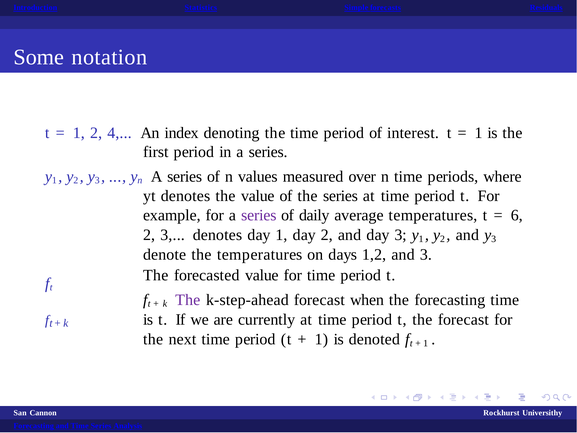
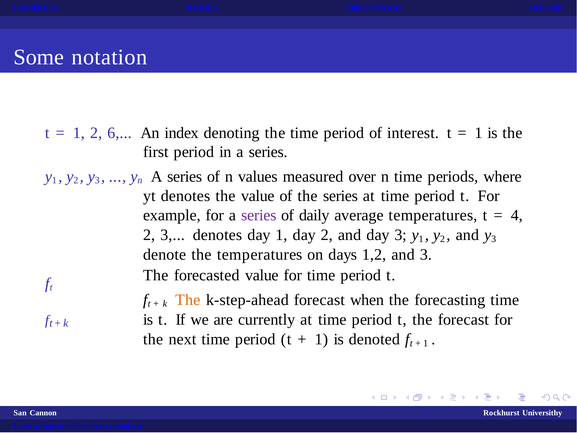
4: 4 -> 6 (119, 133)
6: 6 -> 4 (517, 215)
The colour: purple -> orange (188, 300)
